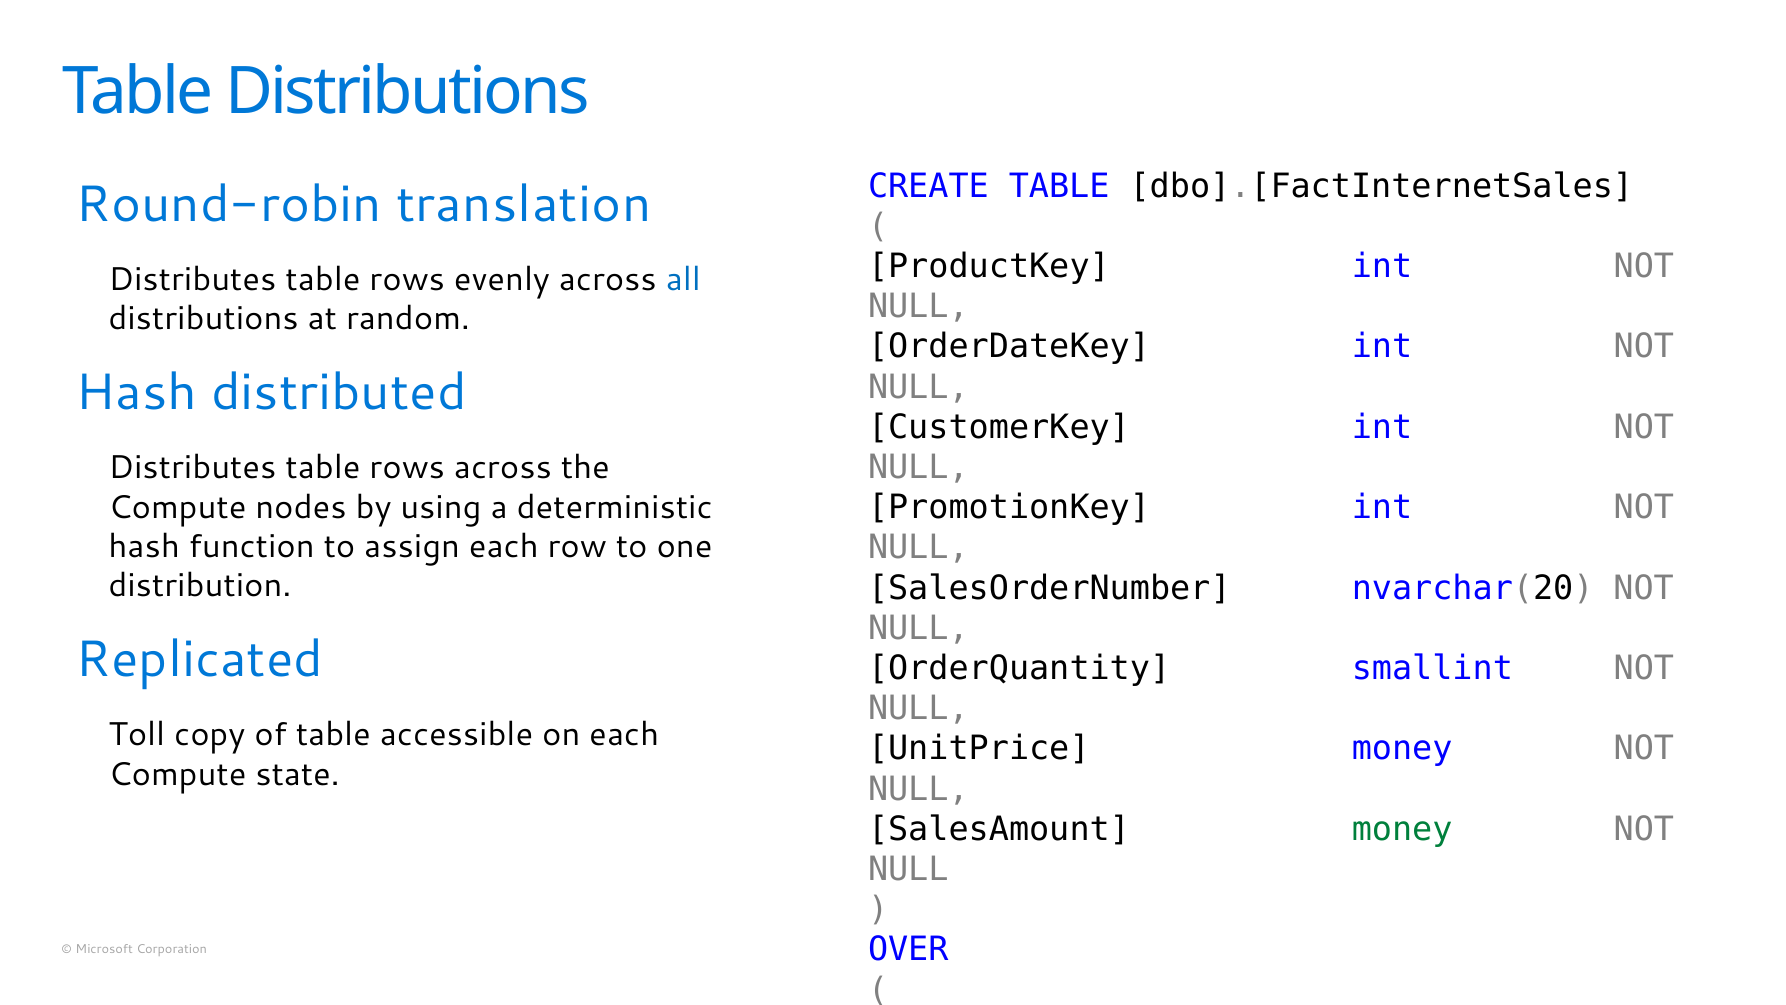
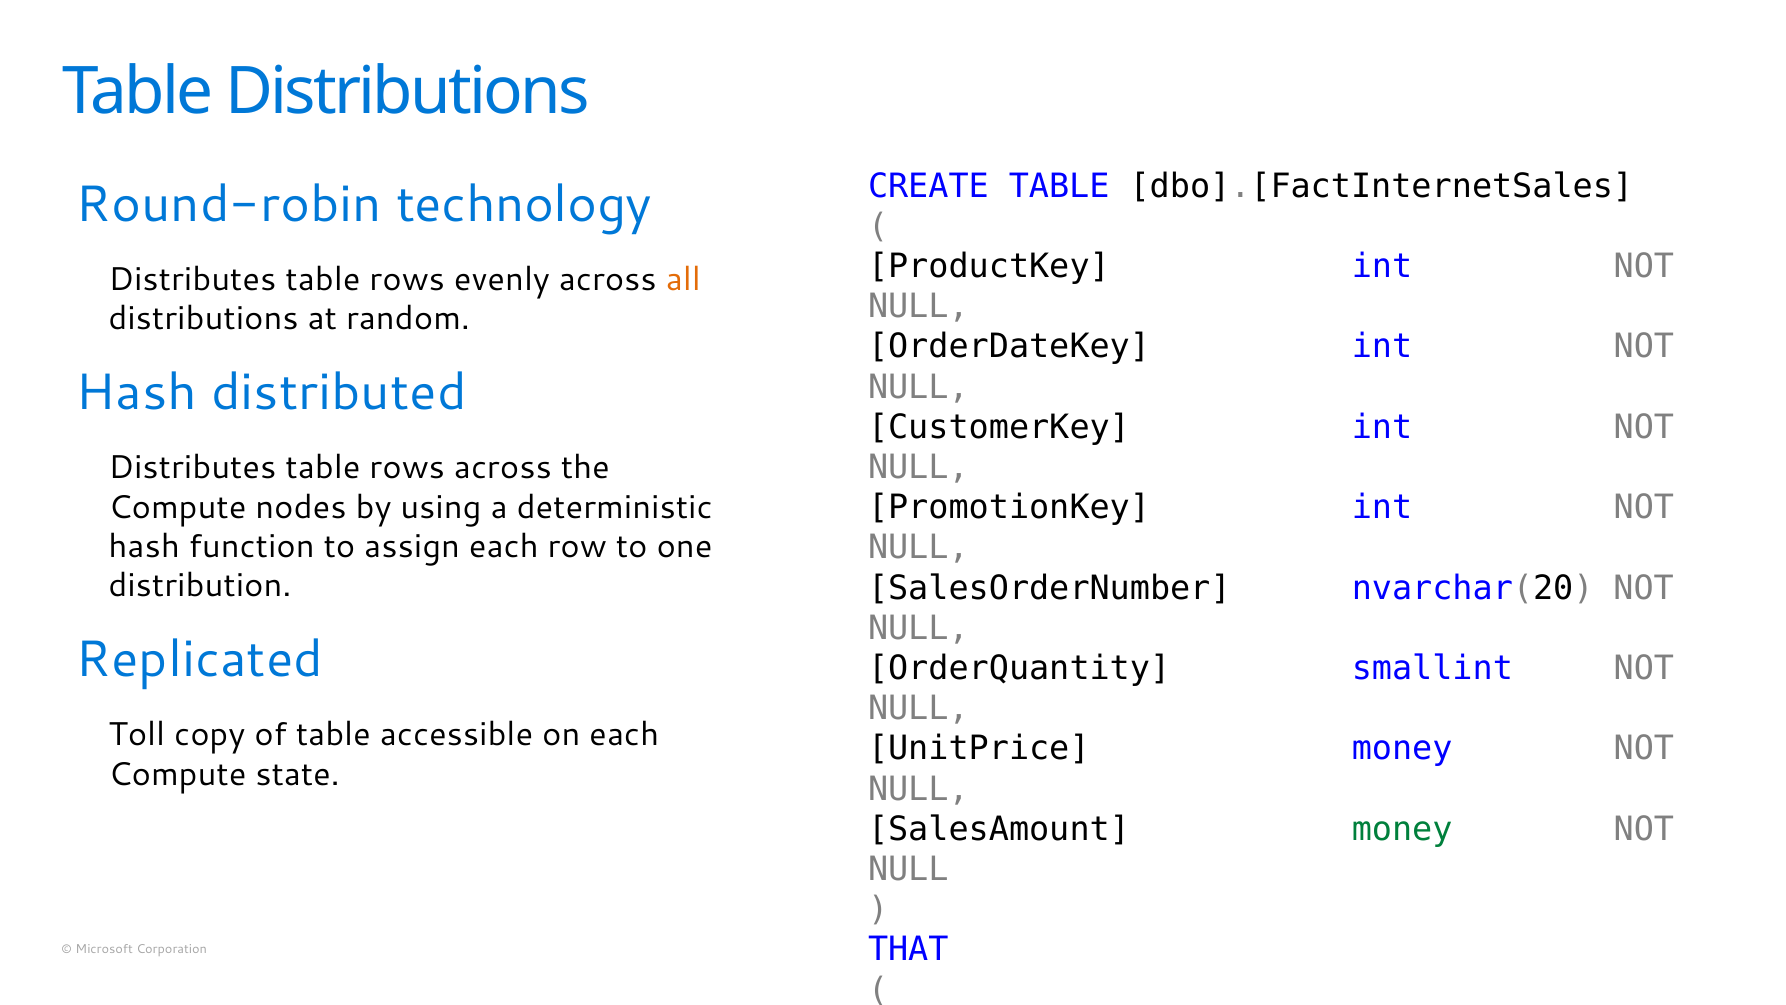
translation: translation -> technology (524, 205)
all colour: blue -> orange (683, 280)
OVER: OVER -> THAT (908, 950)
